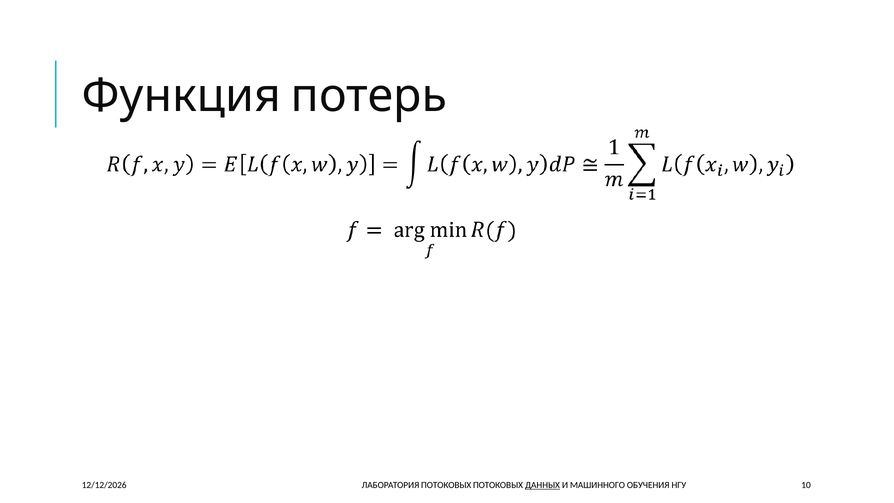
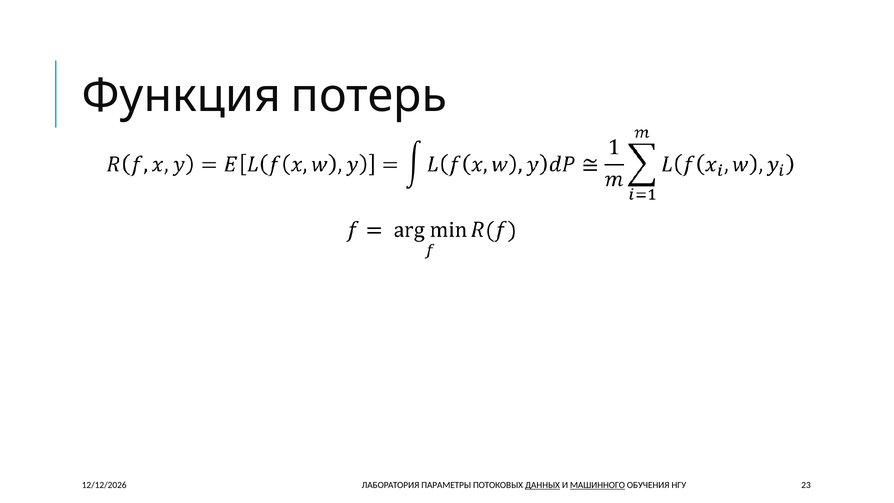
ЛАБОРАТОРИЯ ПОТОКОВЫХ: ПОТОКОВЫХ -> ПАРАМЕТРЫ (446, 485)
МАШИННОГО underline: none -> present (598, 485)
10: 10 -> 23 (806, 485)
